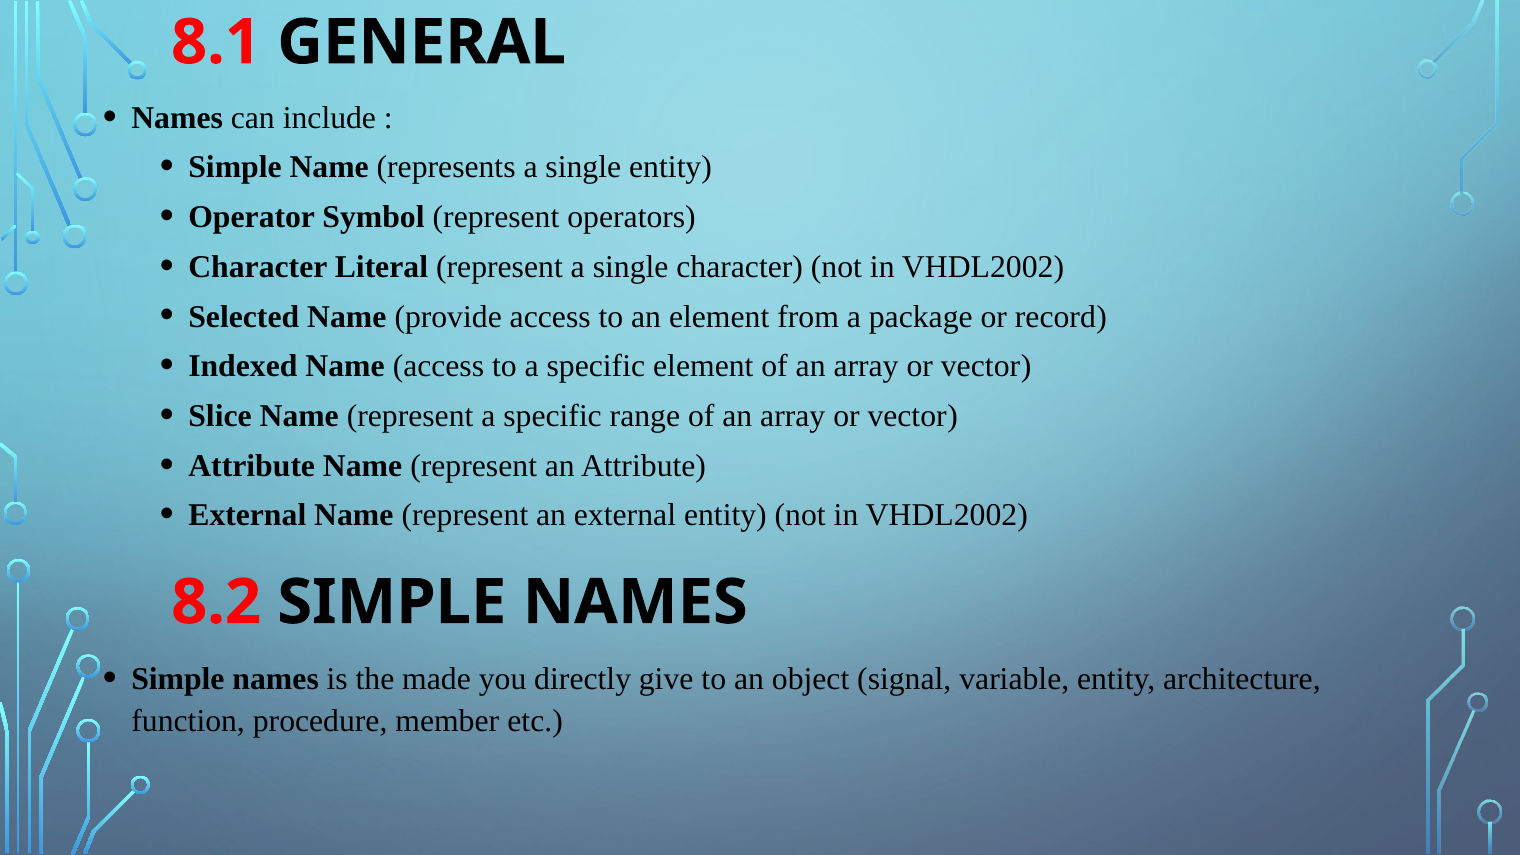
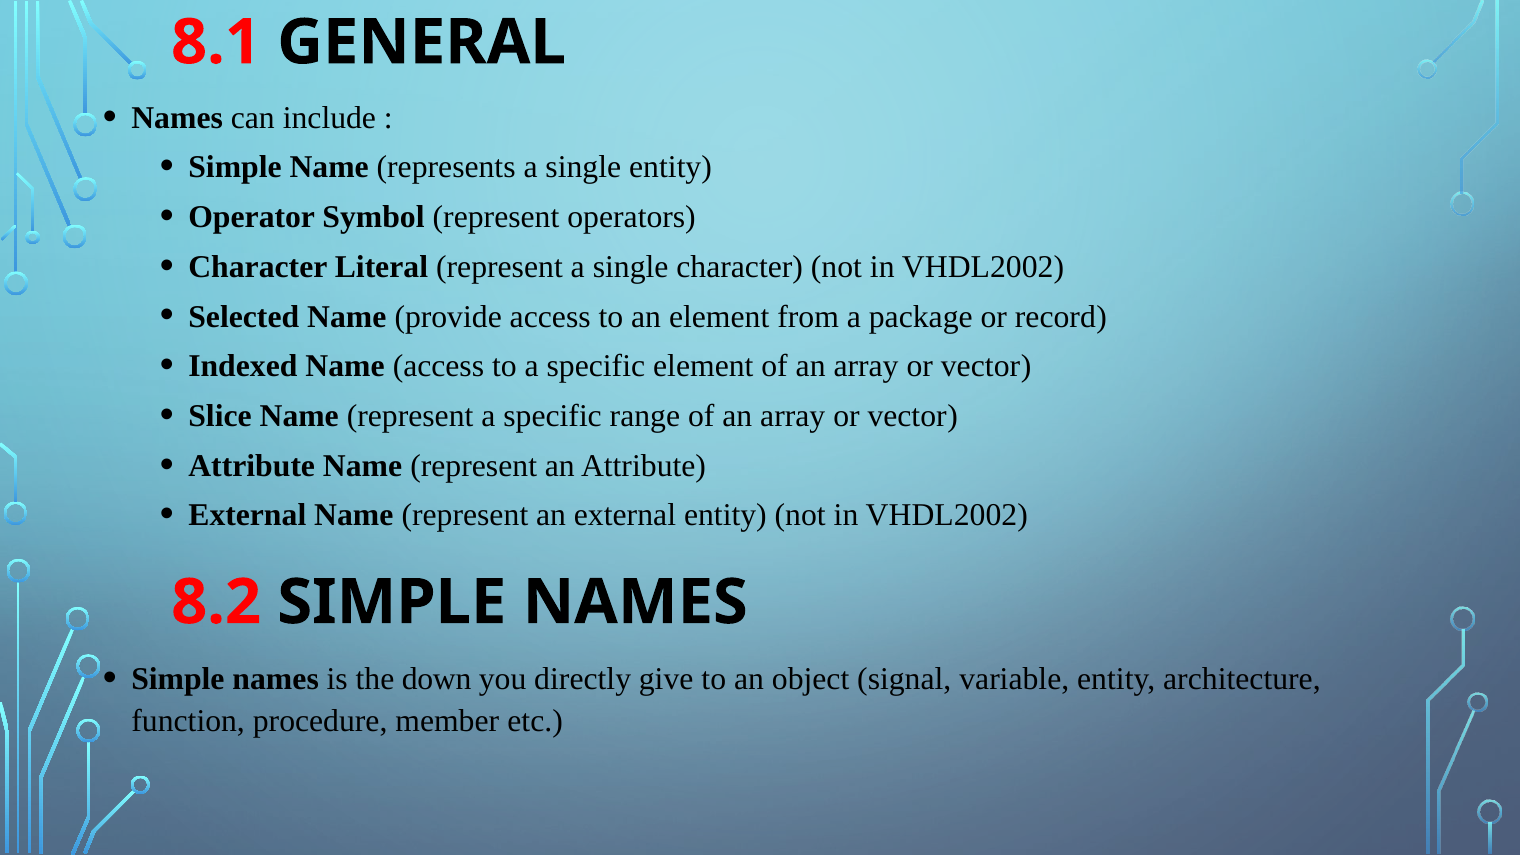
made: made -> down (437, 679)
